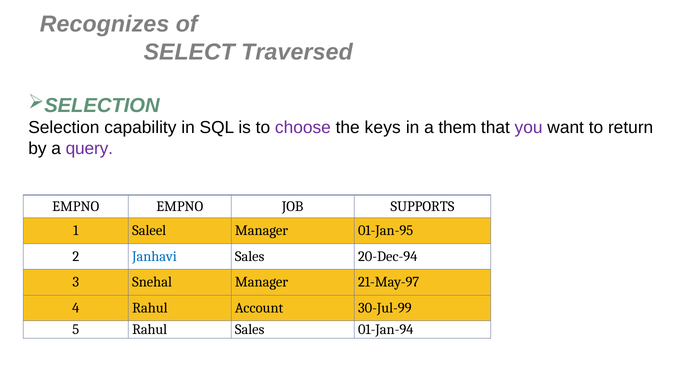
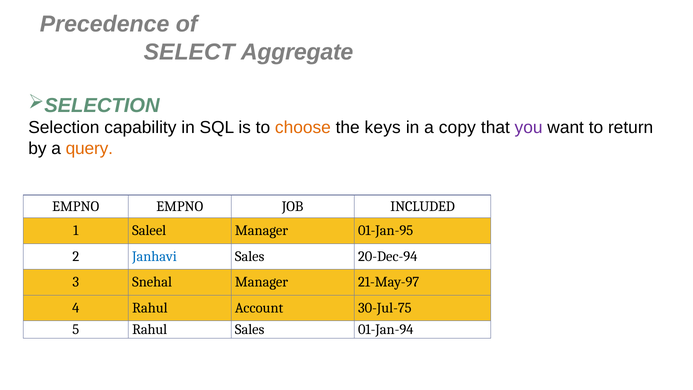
Recognizes: Recognizes -> Precedence (105, 24)
Traversed: Traversed -> Aggregate (297, 52)
choose colour: purple -> orange (303, 128)
them: them -> copy (457, 128)
query colour: purple -> orange (89, 148)
SUPPORTS: SUPPORTS -> INCLUDED (423, 206)
30-Jul-99: 30-Jul-99 -> 30-Jul-75 (385, 308)
